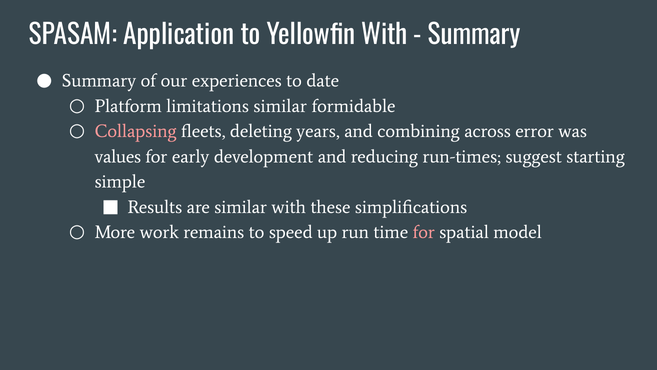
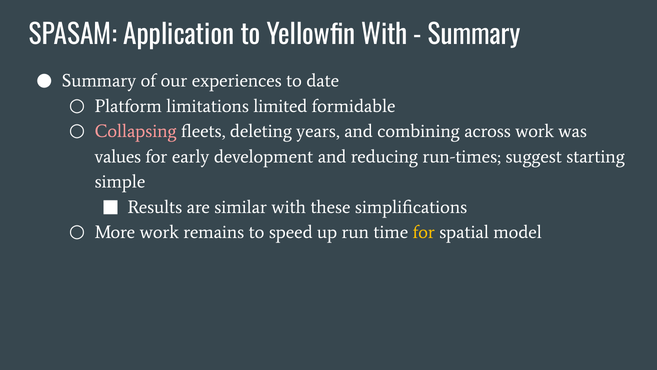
limitations similar: similar -> limited (280, 106)
across error: error -> work (535, 131)
for colour: pink -> yellow (424, 232)
